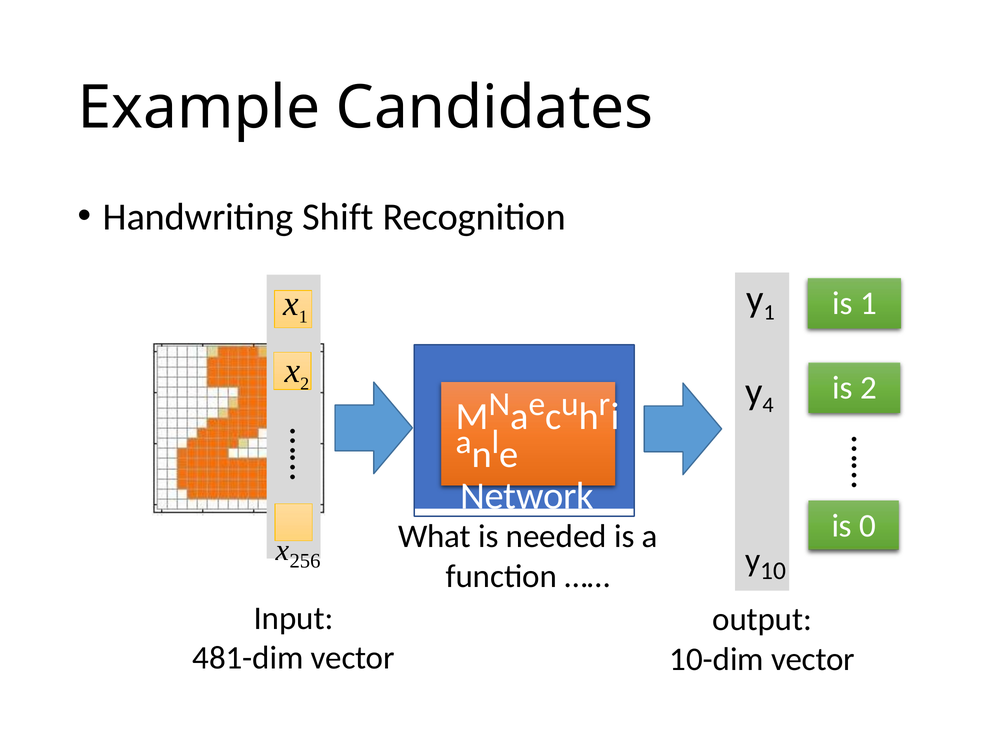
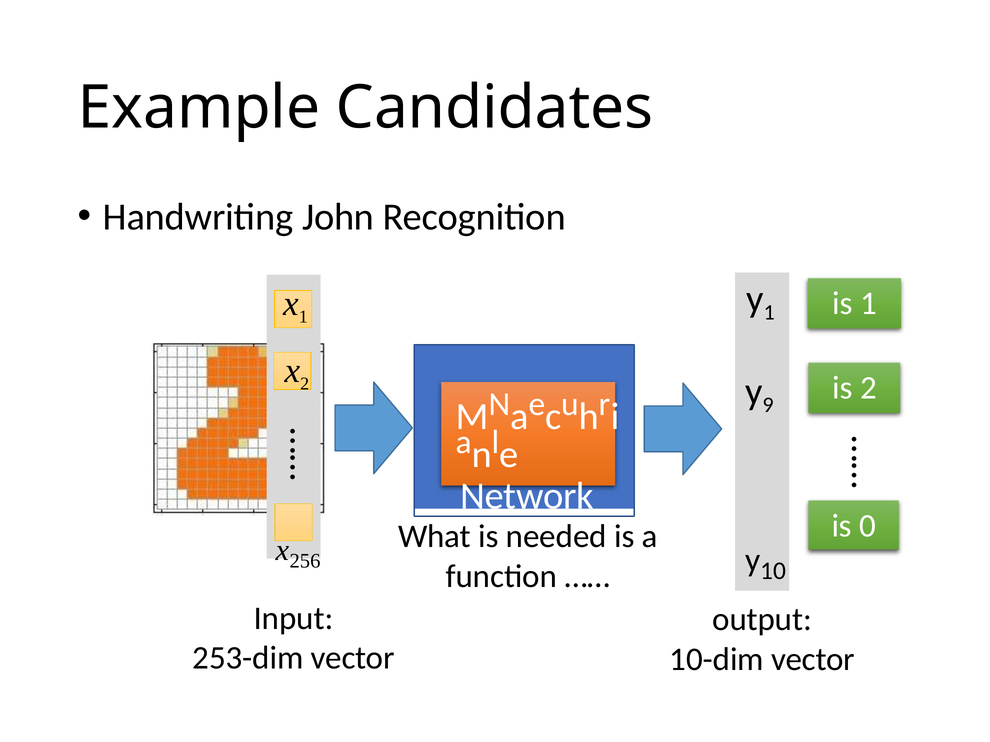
Shift: Shift -> John (338, 217)
4: 4 -> 9 (768, 405)
481-dim: 481-dim -> 253-dim (248, 658)
